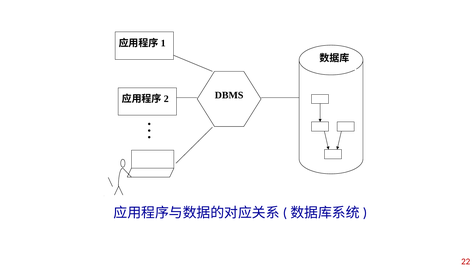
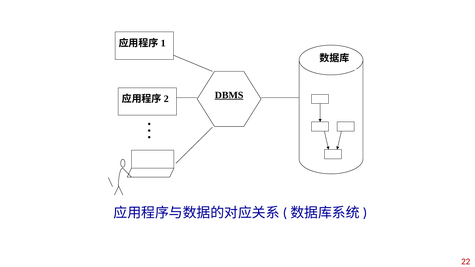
DBMS underline: none -> present (229, 95)
